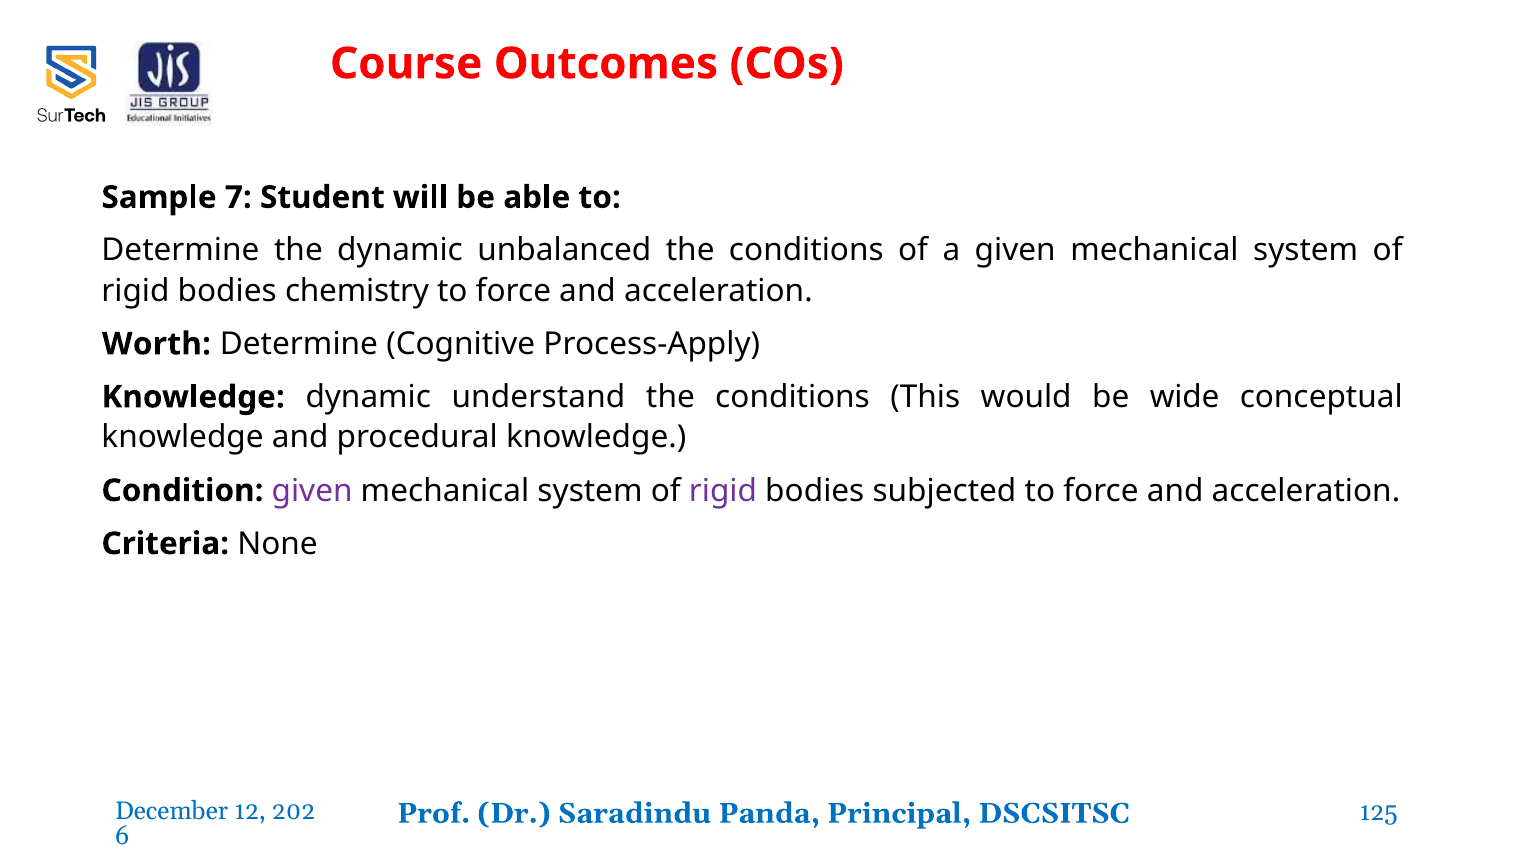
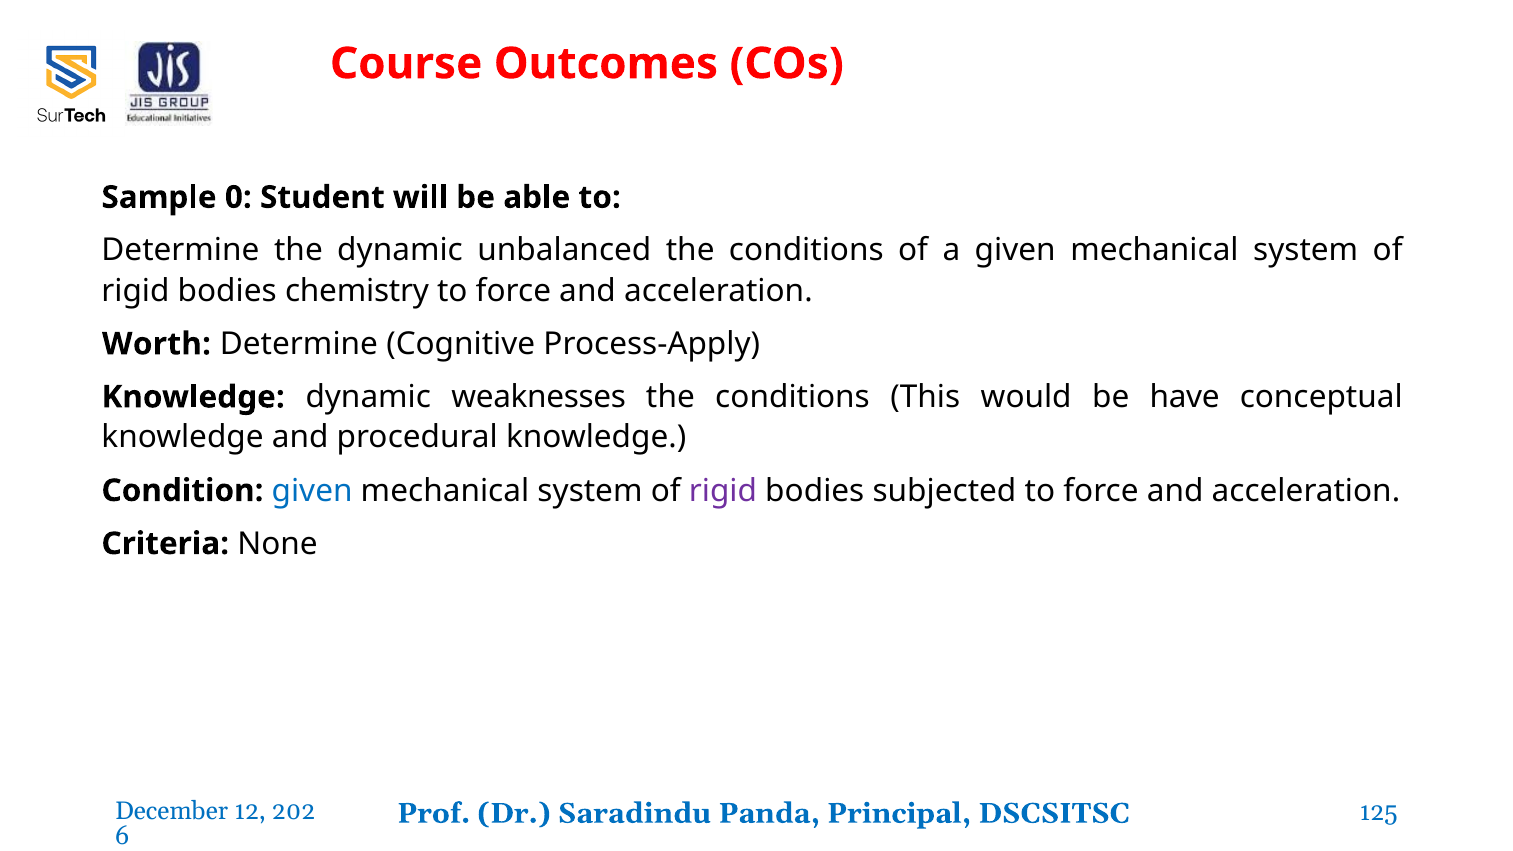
7: 7 -> 0 (238, 197)
understand: understand -> weaknesses (539, 397)
wide: wide -> have (1185, 397)
given colour: purple -> blue (312, 491)
